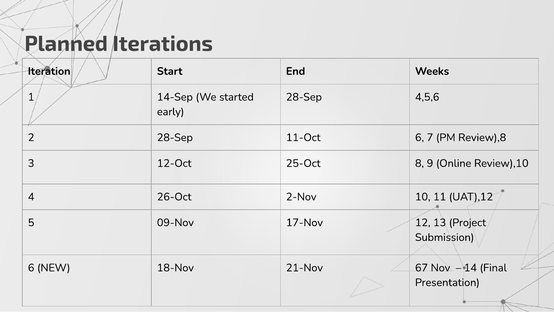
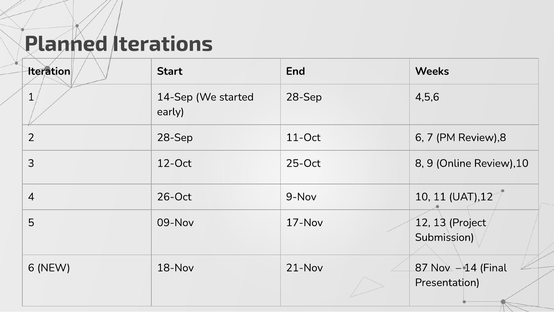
2-Nov: 2-Nov -> 9-Nov (301, 197)
67: 67 -> 87 (422, 267)
